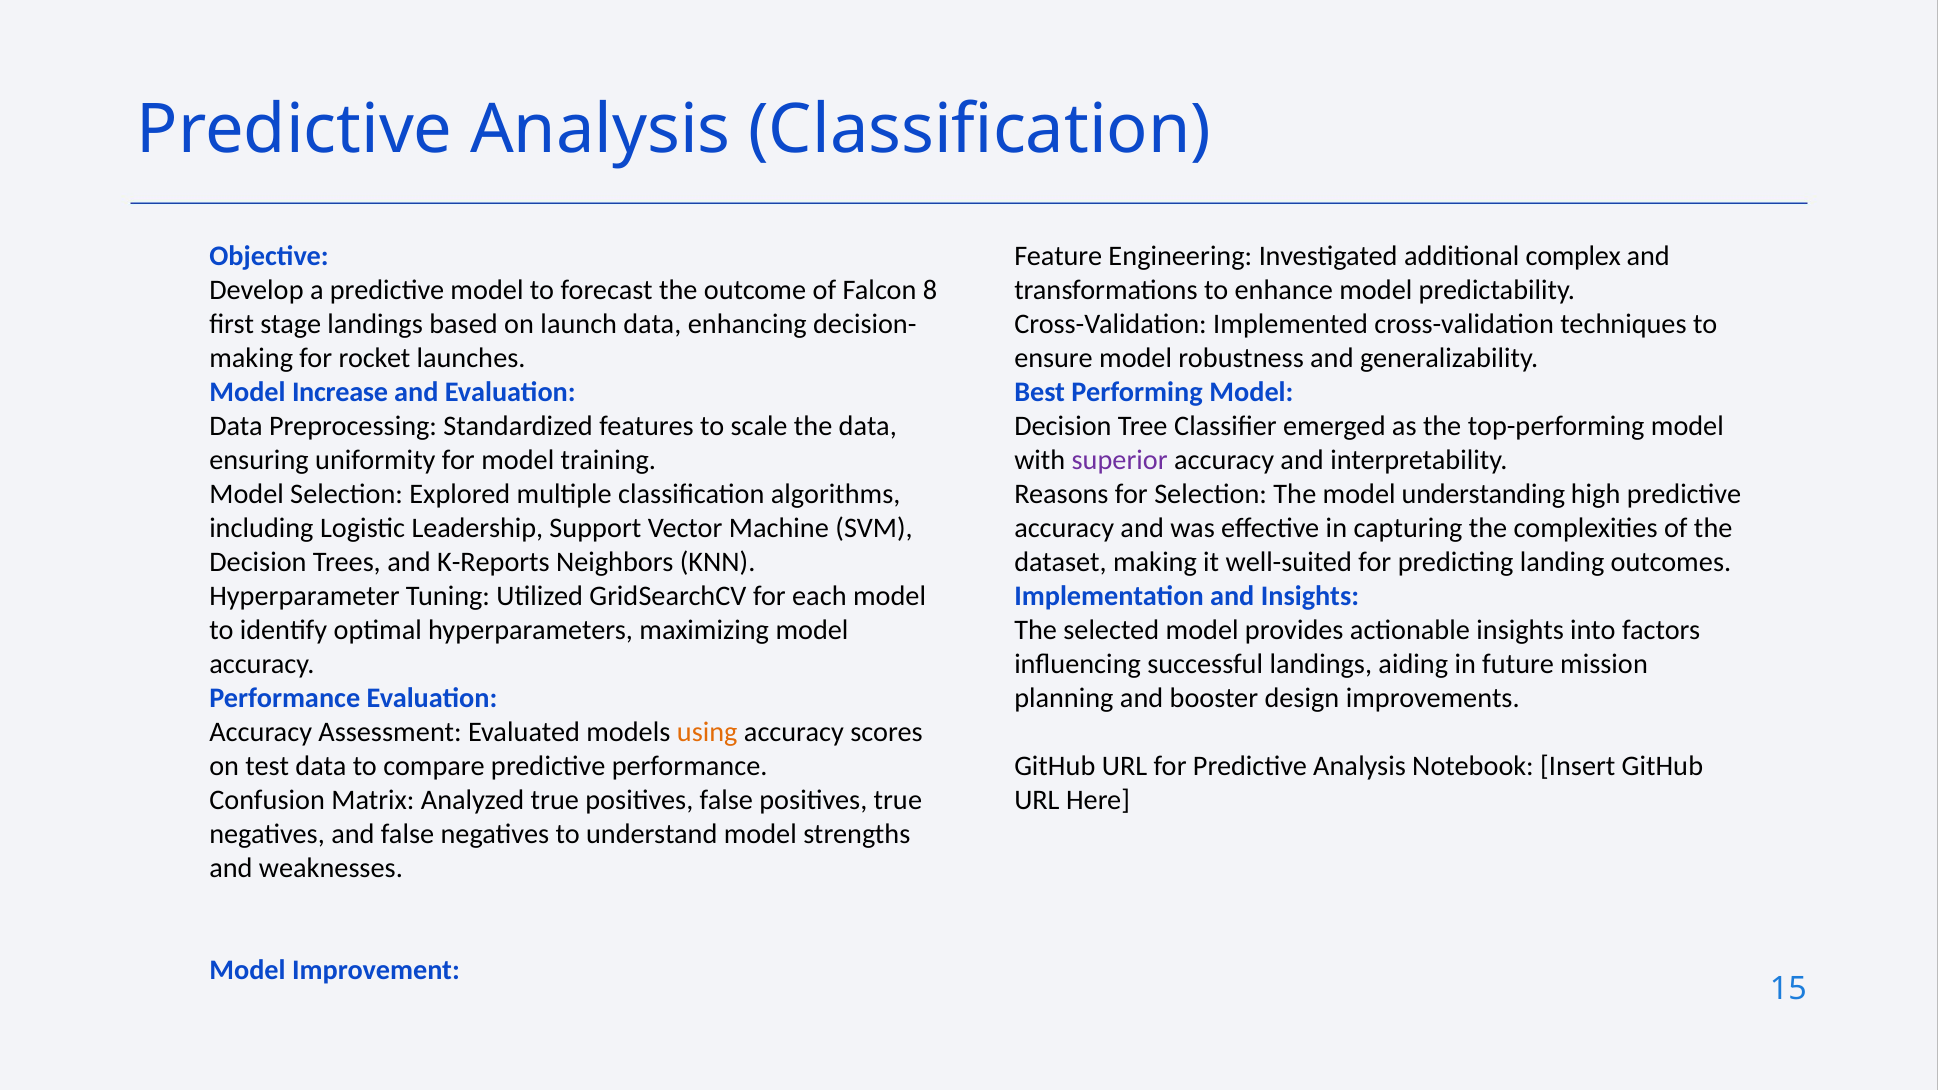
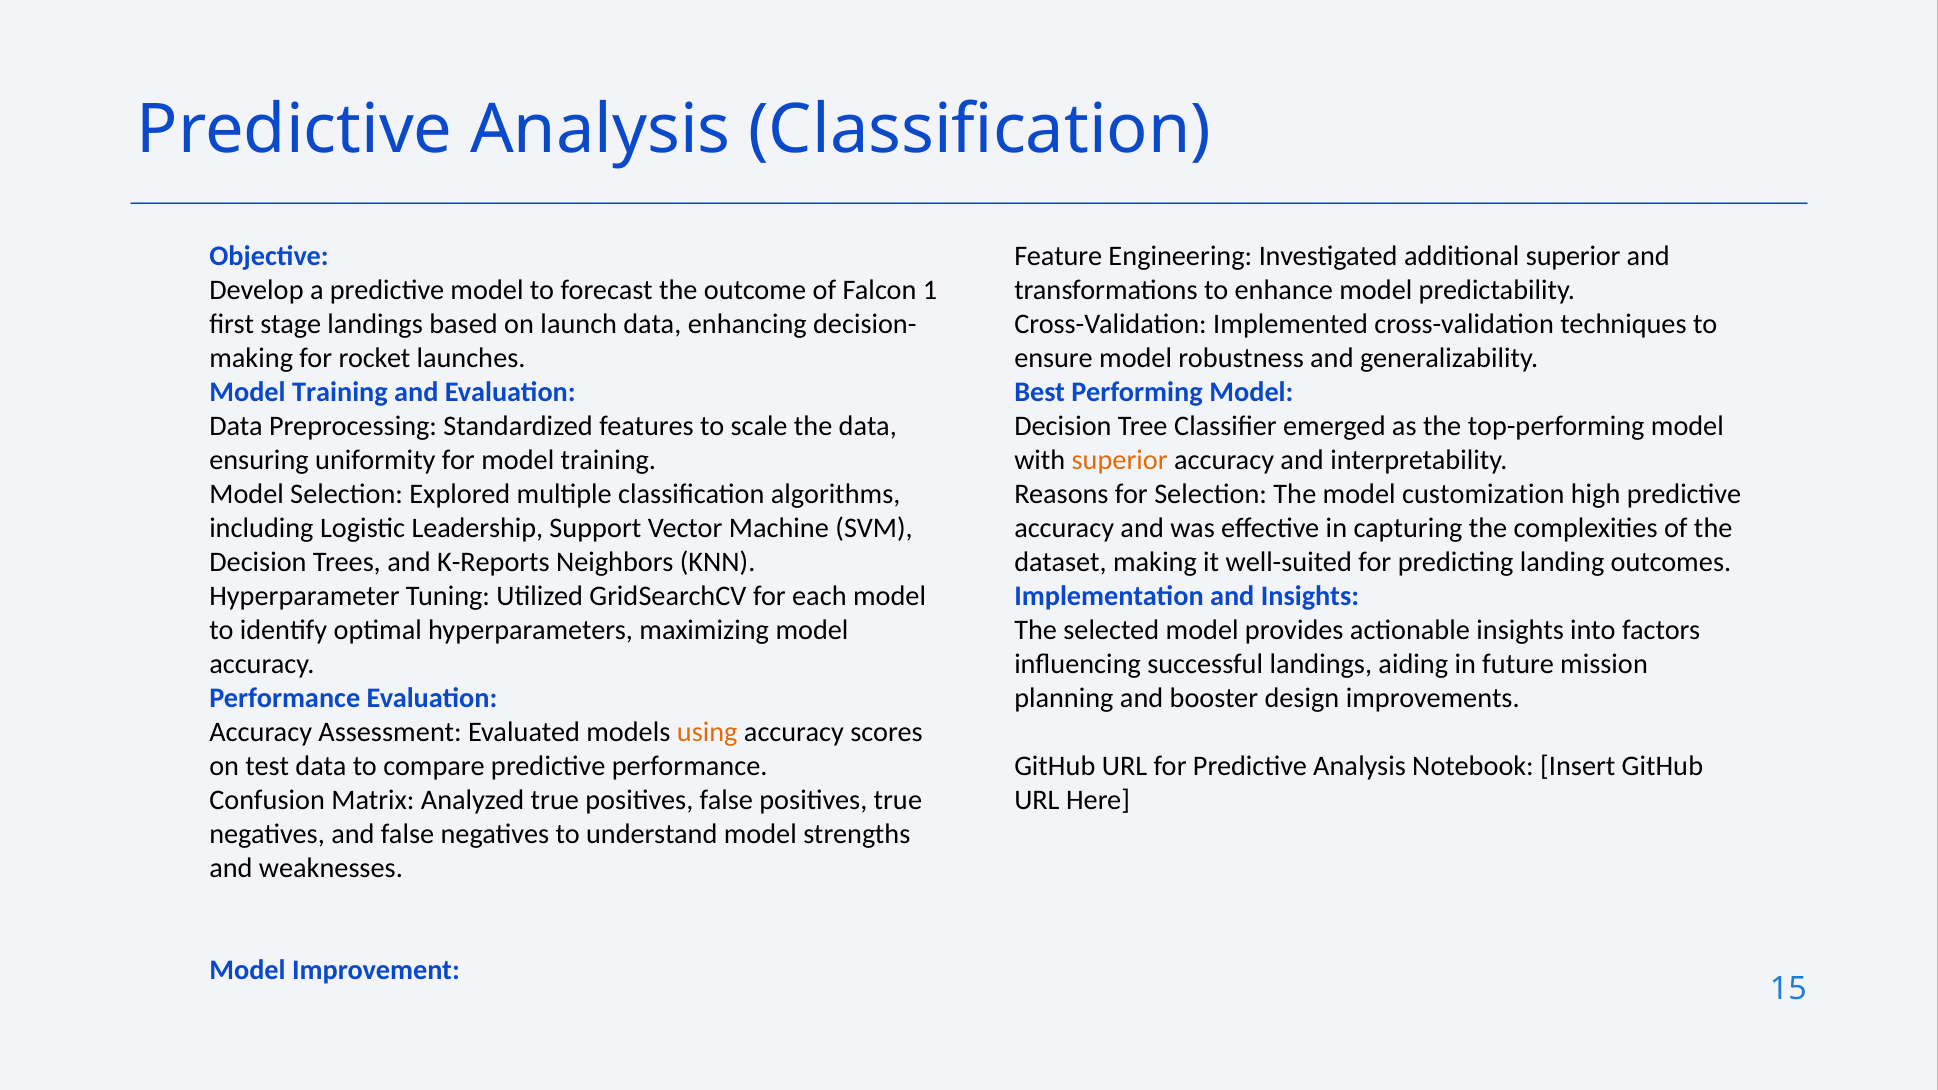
additional complex: complex -> superior (1573, 256)
8: 8 -> 1 (930, 290)
Increase: Increase -> Training (340, 392)
superior colour: purple -> orange (1120, 460)
understanding: understanding -> customization (1483, 494)
